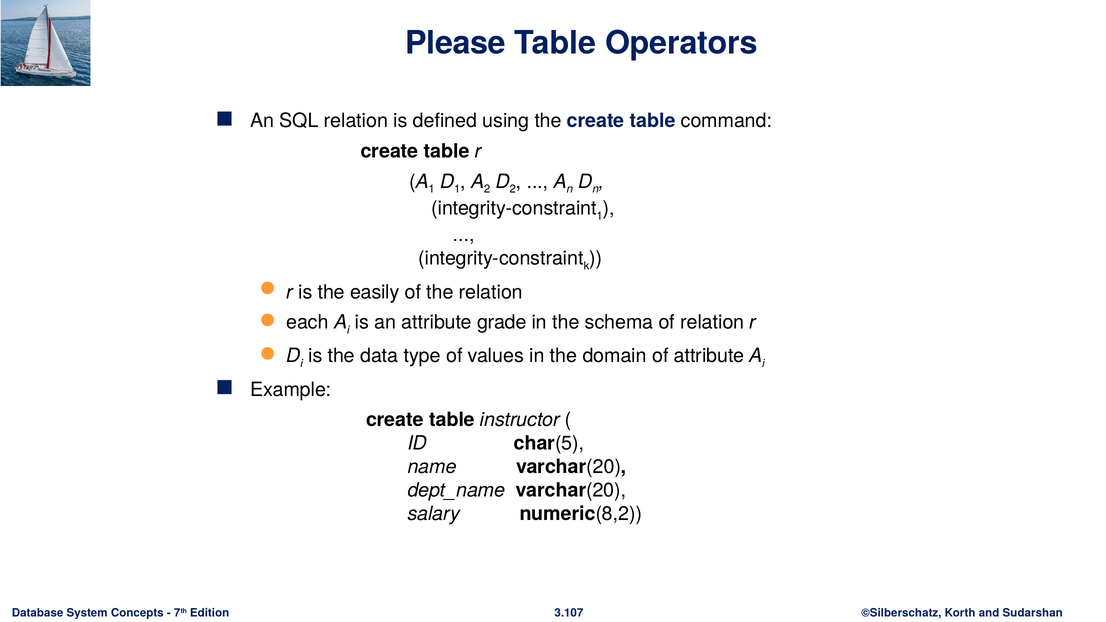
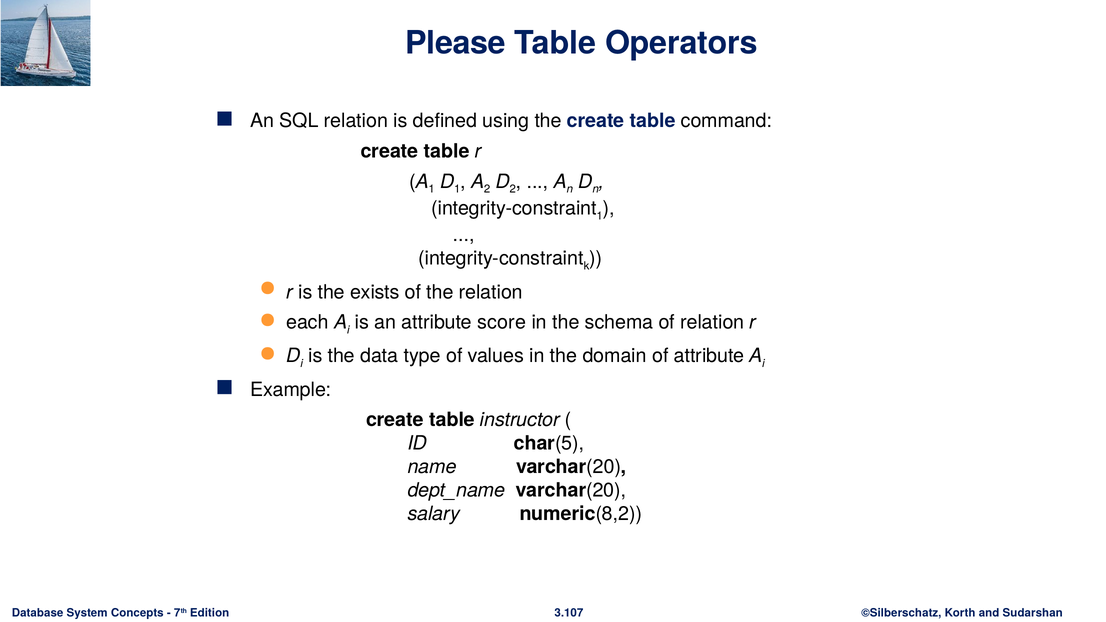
easily: easily -> exists (375, 292)
grade: grade -> score (502, 322)
